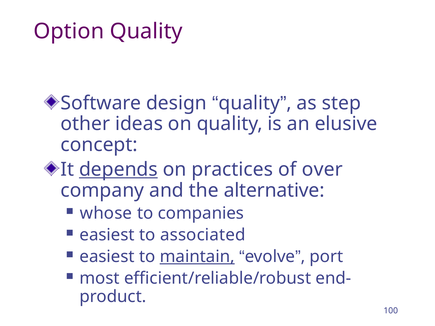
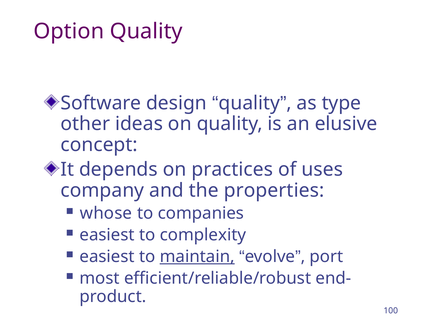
step: step -> type (341, 103)
depends underline: present -> none (118, 170)
over: over -> uses (322, 170)
alternative: alternative -> properties (274, 191)
associated: associated -> complexity (203, 235)
